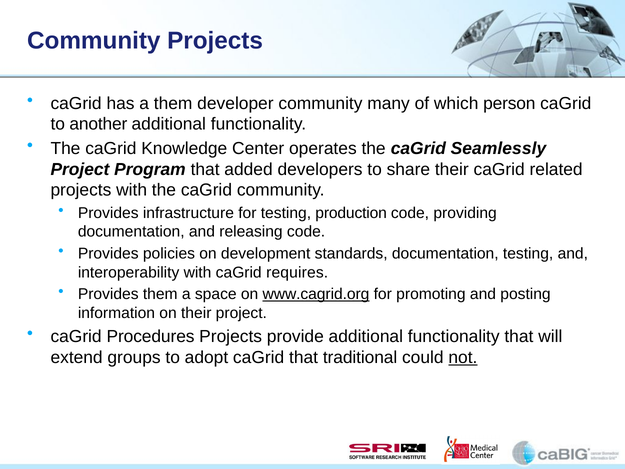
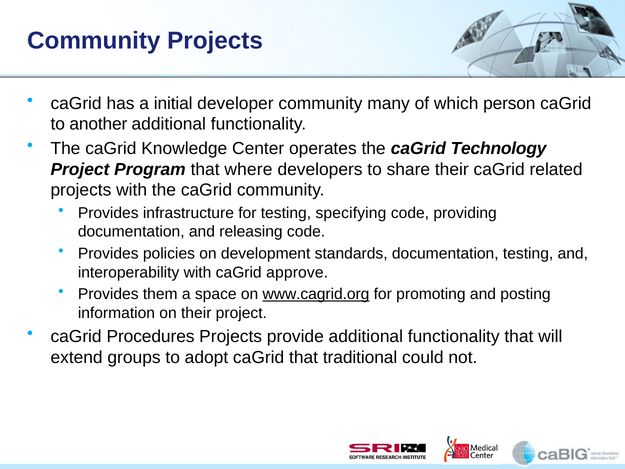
a them: them -> initial (173, 103)
Seamlessly: Seamlessly -> Technology (499, 148)
added: added -> where (248, 169)
production: production -> specifying (351, 213)
requires: requires -> approve (297, 272)
not underline: present -> none (463, 357)
